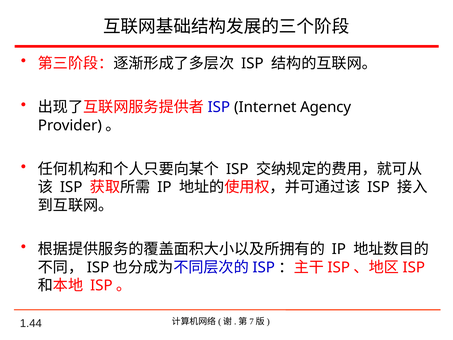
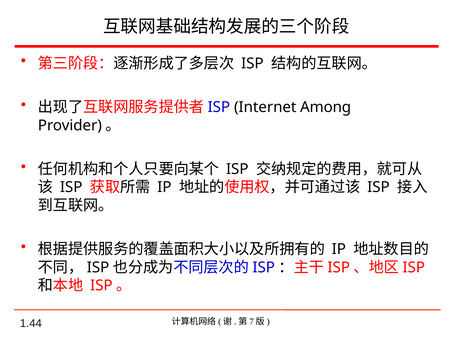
Agency: Agency -> Among (326, 107)
